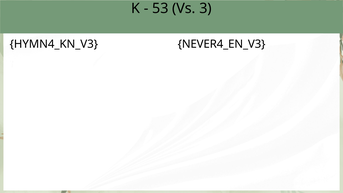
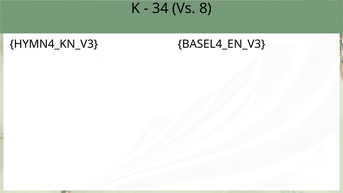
53: 53 -> 34 (160, 8)
3: 3 -> 8 (206, 8)
NEVER4_EN_V3: NEVER4_EN_V3 -> BASEL4_EN_V3 (222, 44)
